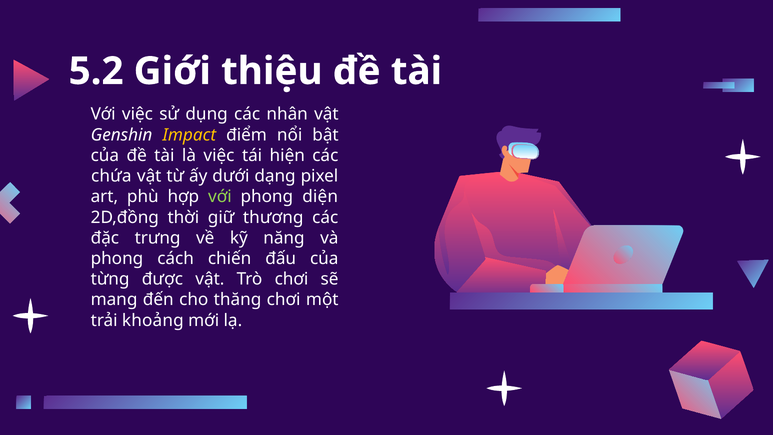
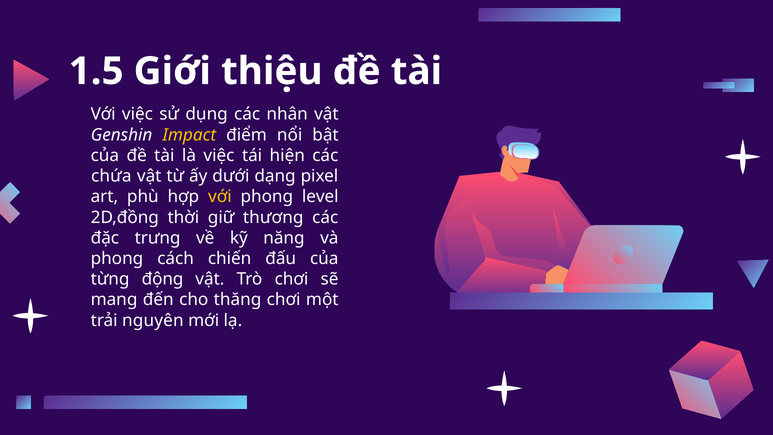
5.2: 5.2 -> 1.5 (96, 71)
với colour: light green -> yellow (220, 197)
diện: diện -> level (320, 197)
được: được -> động (163, 279)
khoảng: khoảng -> nguyên (153, 320)
